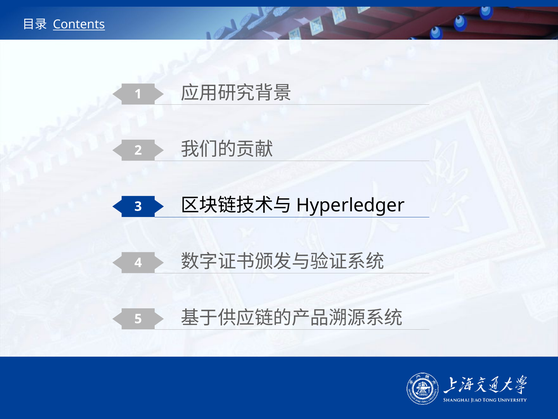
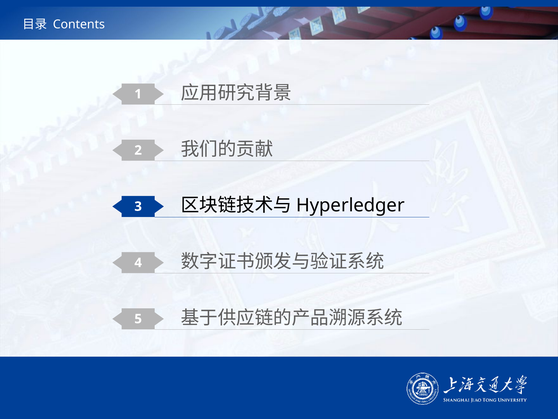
Contents underline: present -> none (79, 25)
